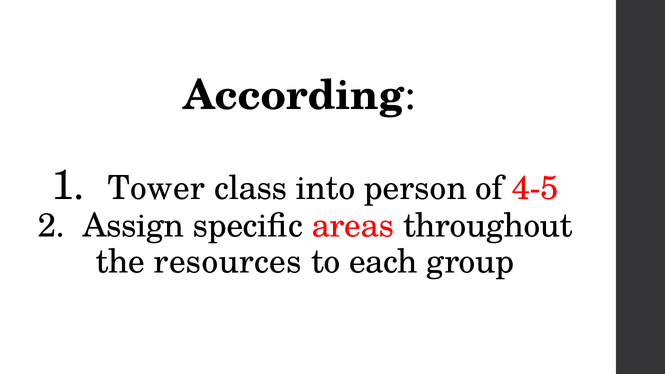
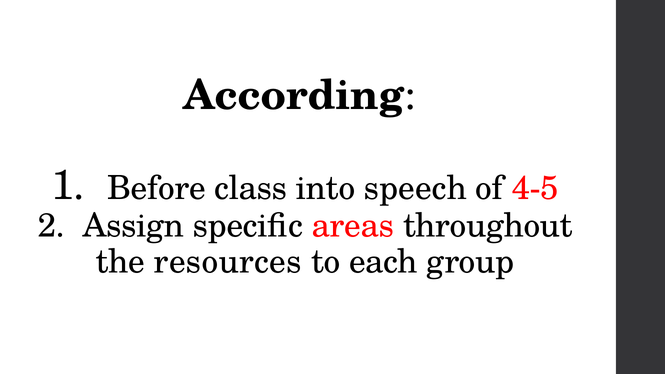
Tower: Tower -> Before (156, 188)
person: person -> speech (415, 188)
